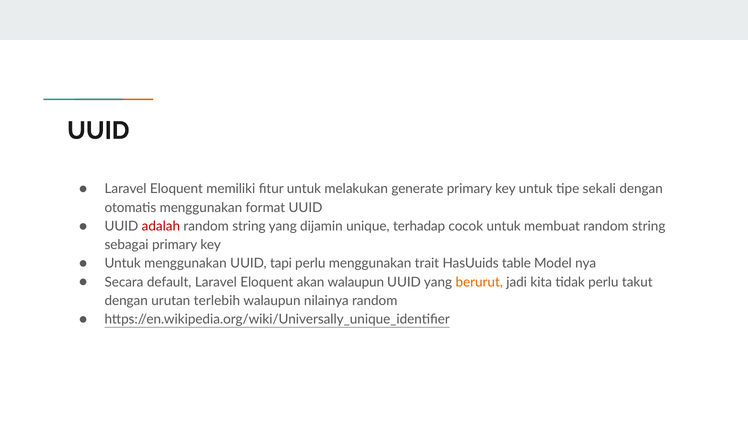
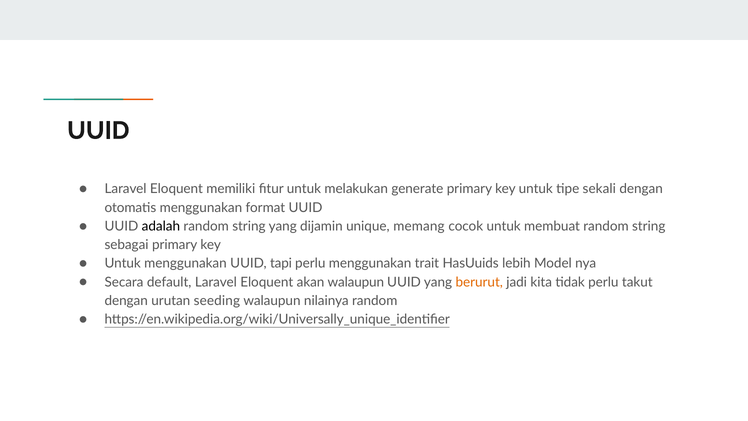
adalah colour: red -> black (161, 226)
terhadap: terhadap -> memang (419, 226)
table: table -> lebih (516, 263)
terlebih: terlebih -> seeding (217, 301)
